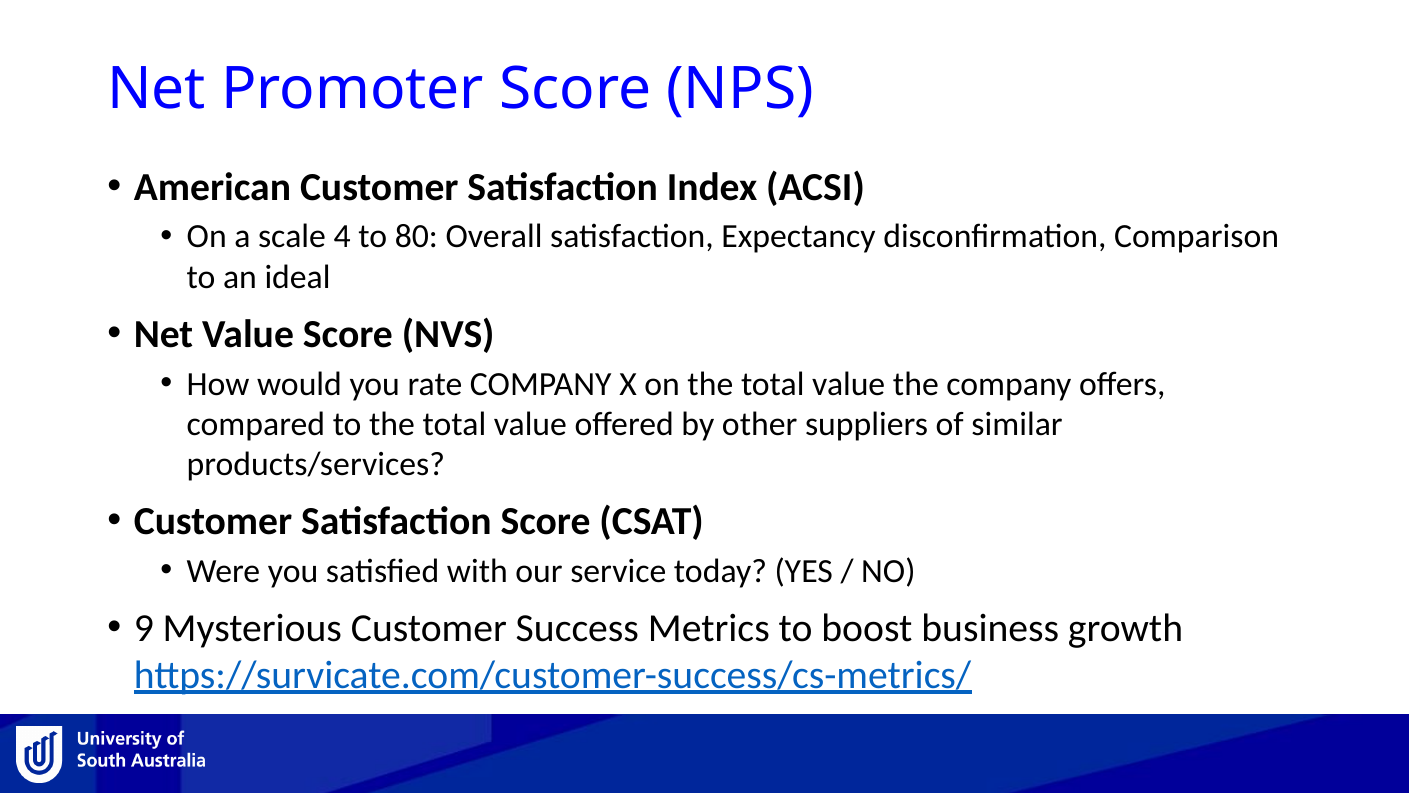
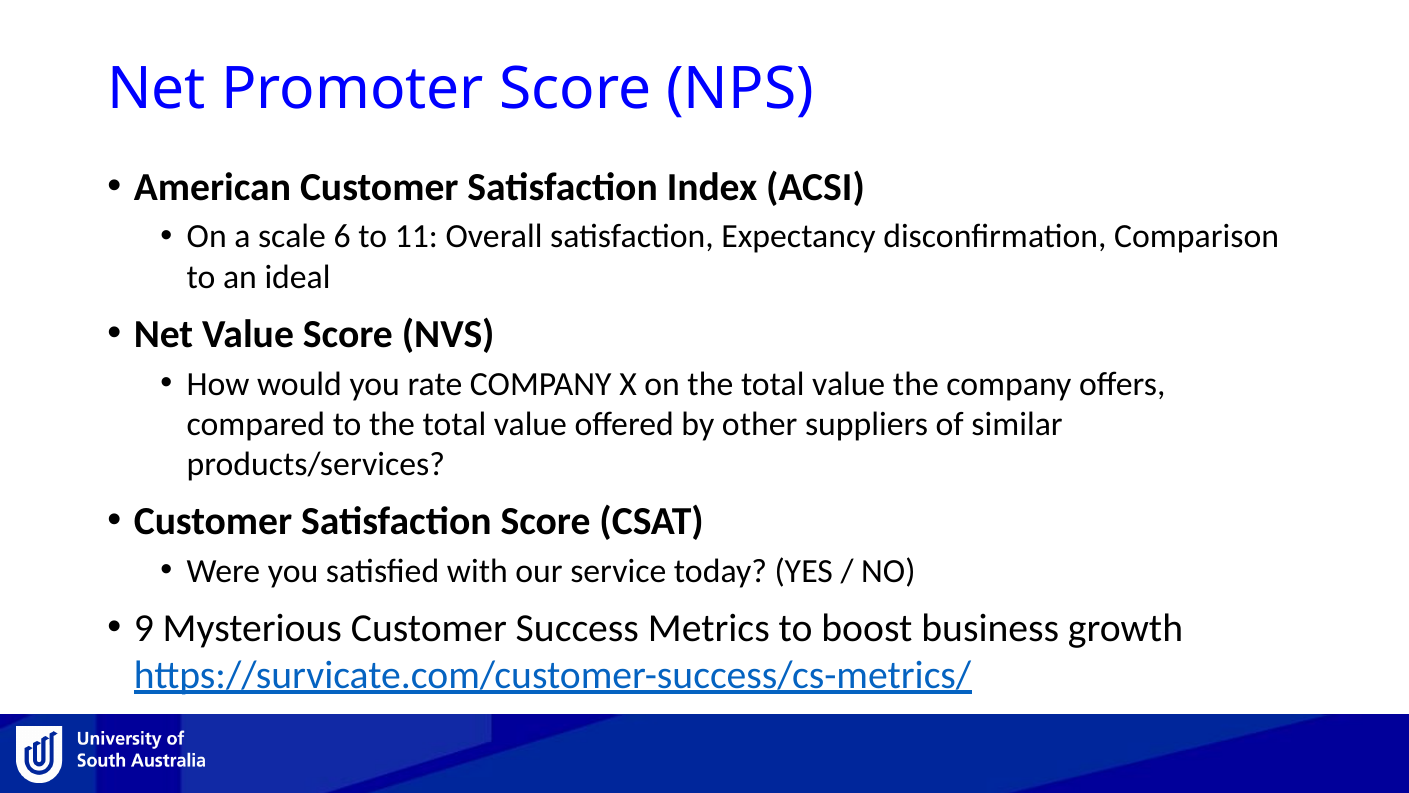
4: 4 -> 6 (342, 237)
80: 80 -> 11 (416, 237)
